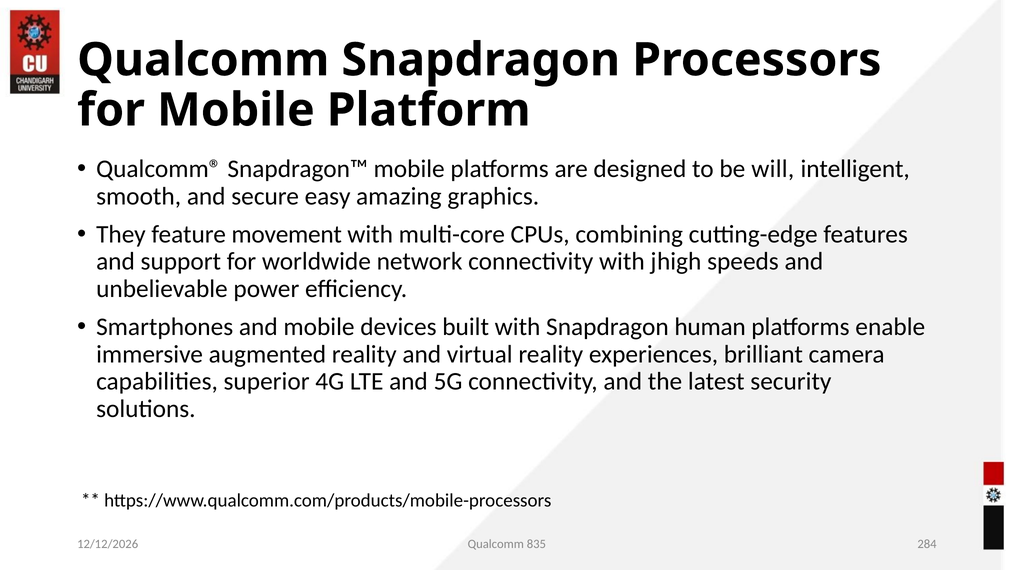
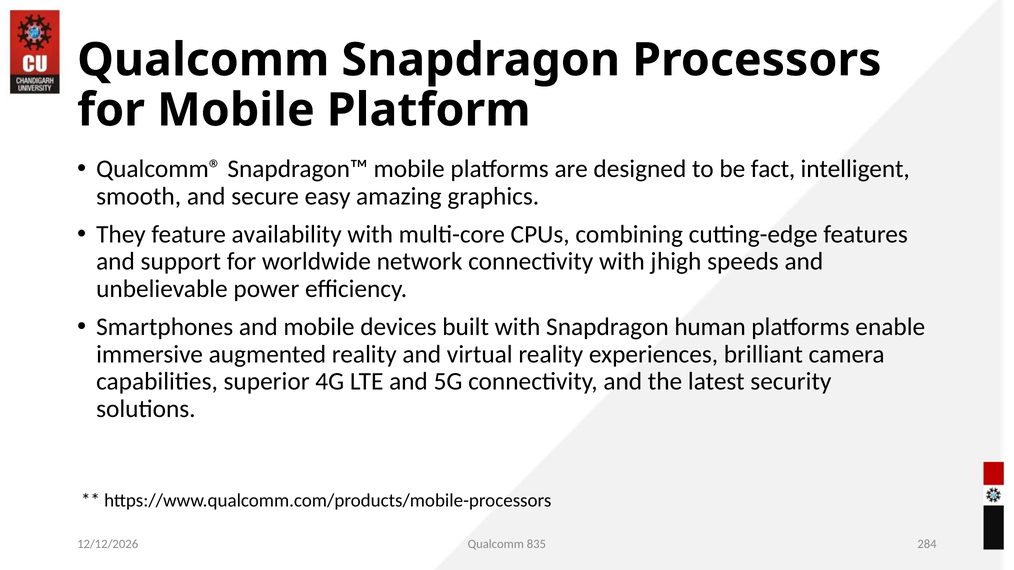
will: will -> fact (773, 169)
movement: movement -> availability (287, 234)
